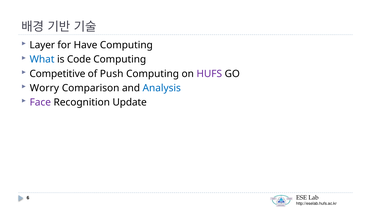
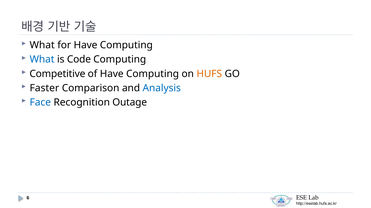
Layer: Layer -> What (42, 45)
of Push: Push -> Have (112, 74)
HUFS colour: purple -> orange (209, 74)
Worry: Worry -> Faster (44, 88)
Face colour: purple -> blue (40, 103)
Update: Update -> Outage (130, 103)
